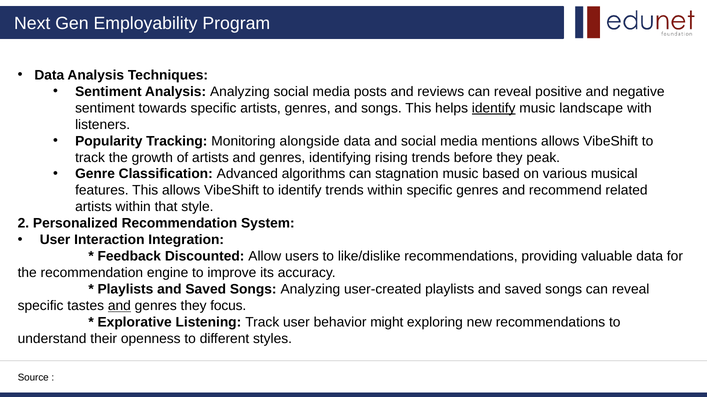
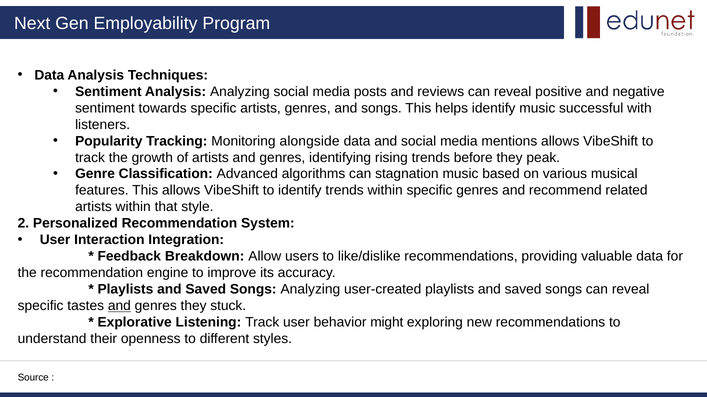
identify underline: present -> none (494, 108)
landscape: landscape -> successful (591, 108)
Discounted: Discounted -> Breakdown (205, 257)
focus: focus -> stuck (228, 306)
